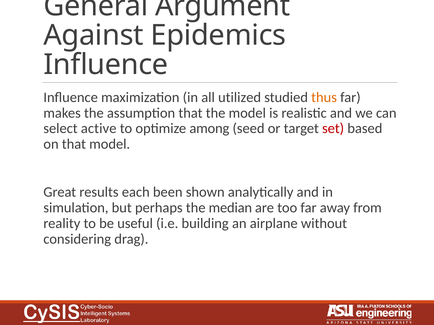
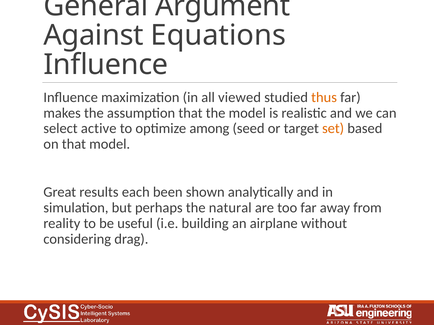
Epidemics: Epidemics -> Equations (218, 35)
utilized: utilized -> viewed (240, 98)
set colour: red -> orange (333, 129)
median: median -> natural (230, 208)
